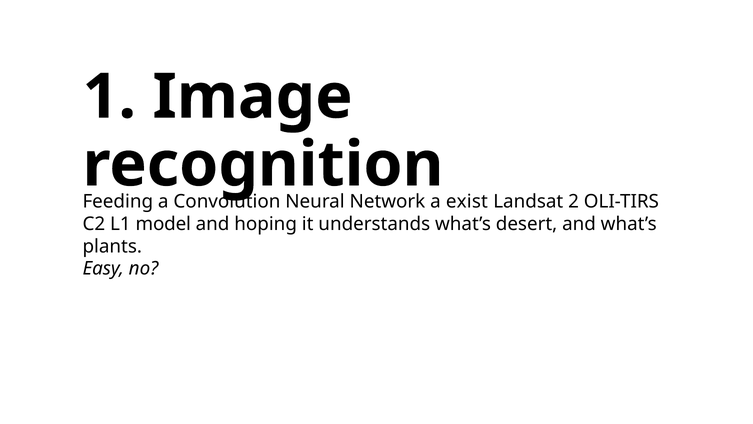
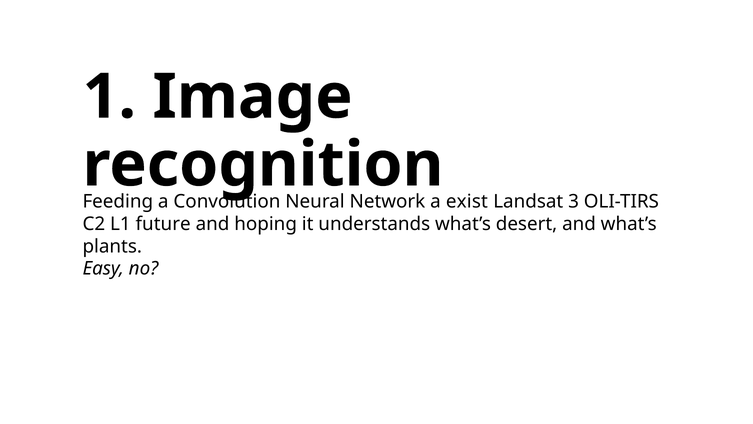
2: 2 -> 3 (574, 201)
model: model -> future (163, 224)
